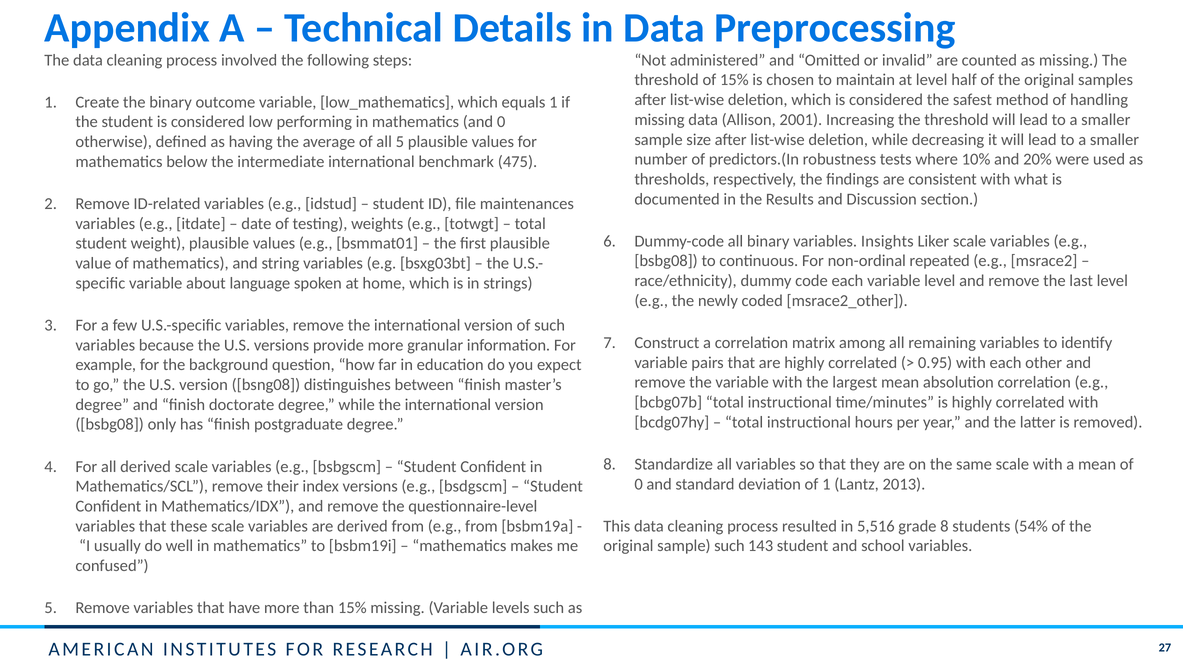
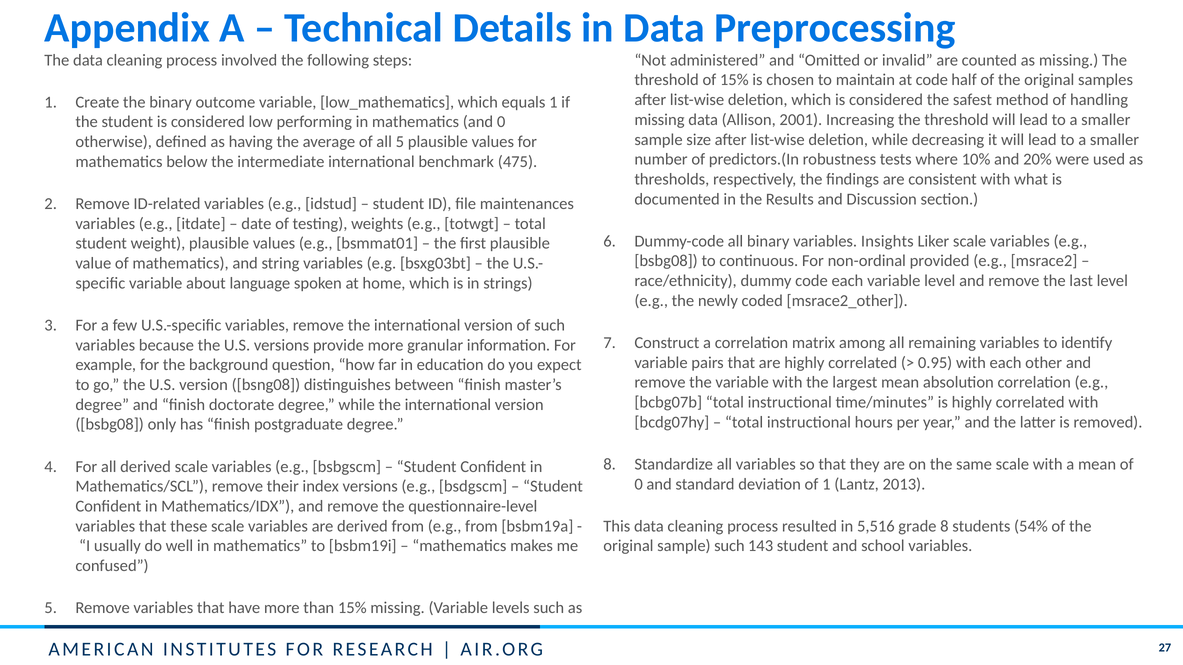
at level: level -> code (932, 80)
repeated: repeated -> provided (940, 261)
